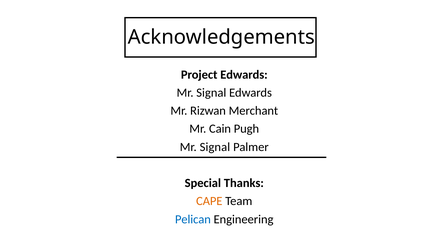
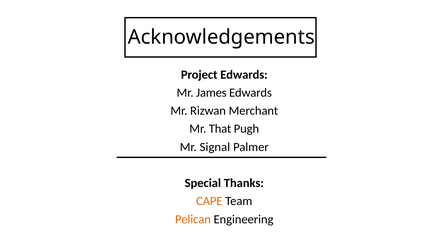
Signal: Signal -> James (211, 93)
Cain: Cain -> That (220, 129)
Pelican colour: blue -> orange (193, 219)
